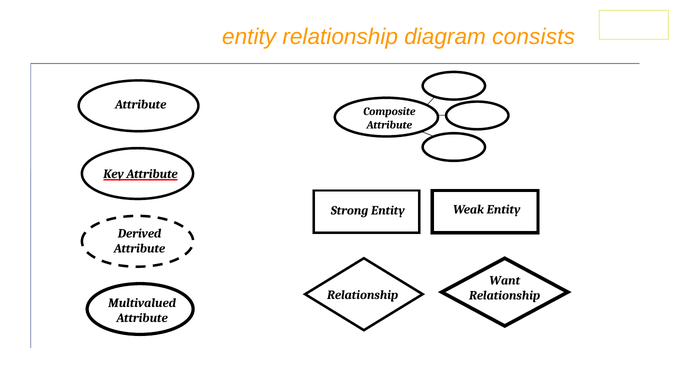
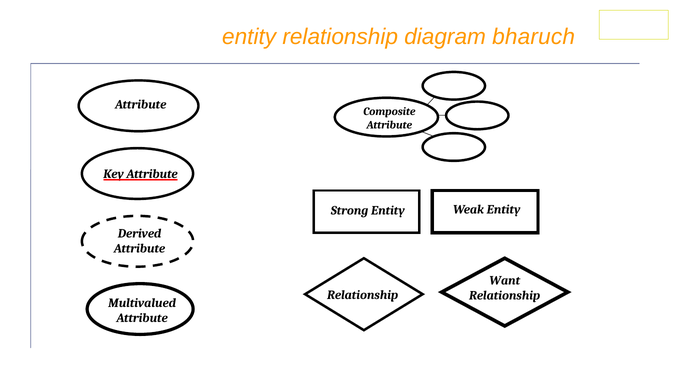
consists: consists -> bharuch (534, 37)
